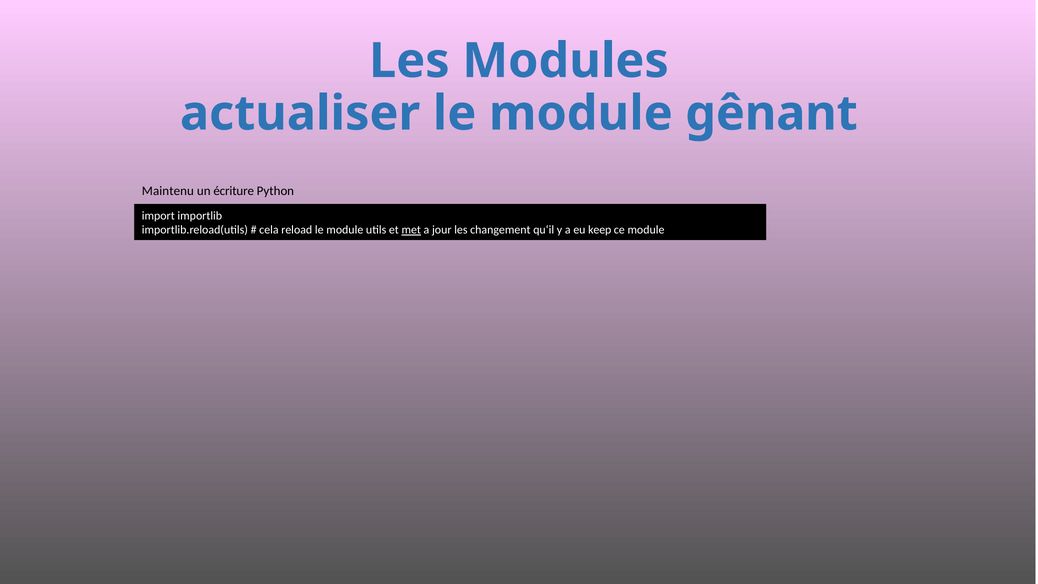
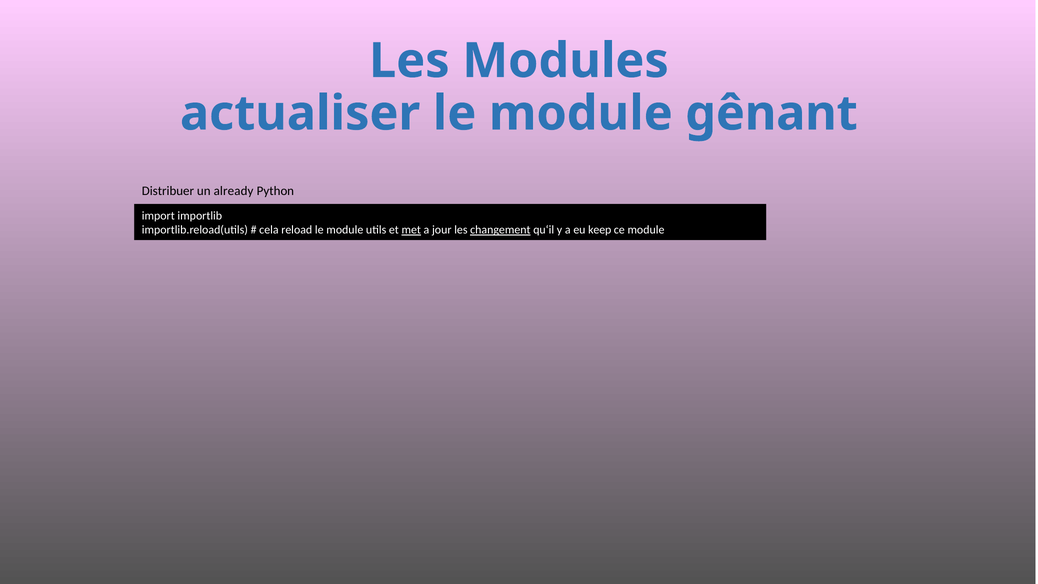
Maintenu: Maintenu -> Distribuer (168, 191)
écriture: écriture -> already (234, 191)
changement underline: none -> present (500, 230)
